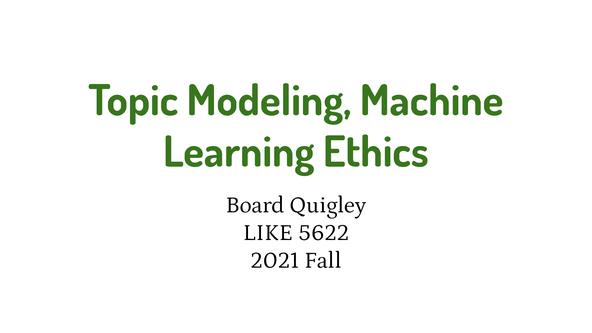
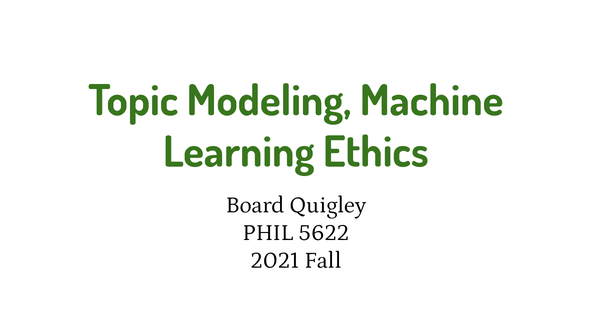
LIKE: LIKE -> PHIL (268, 232)
